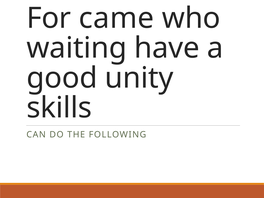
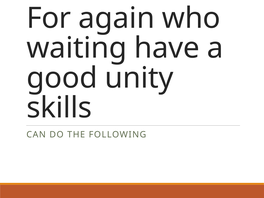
came: came -> again (117, 18)
